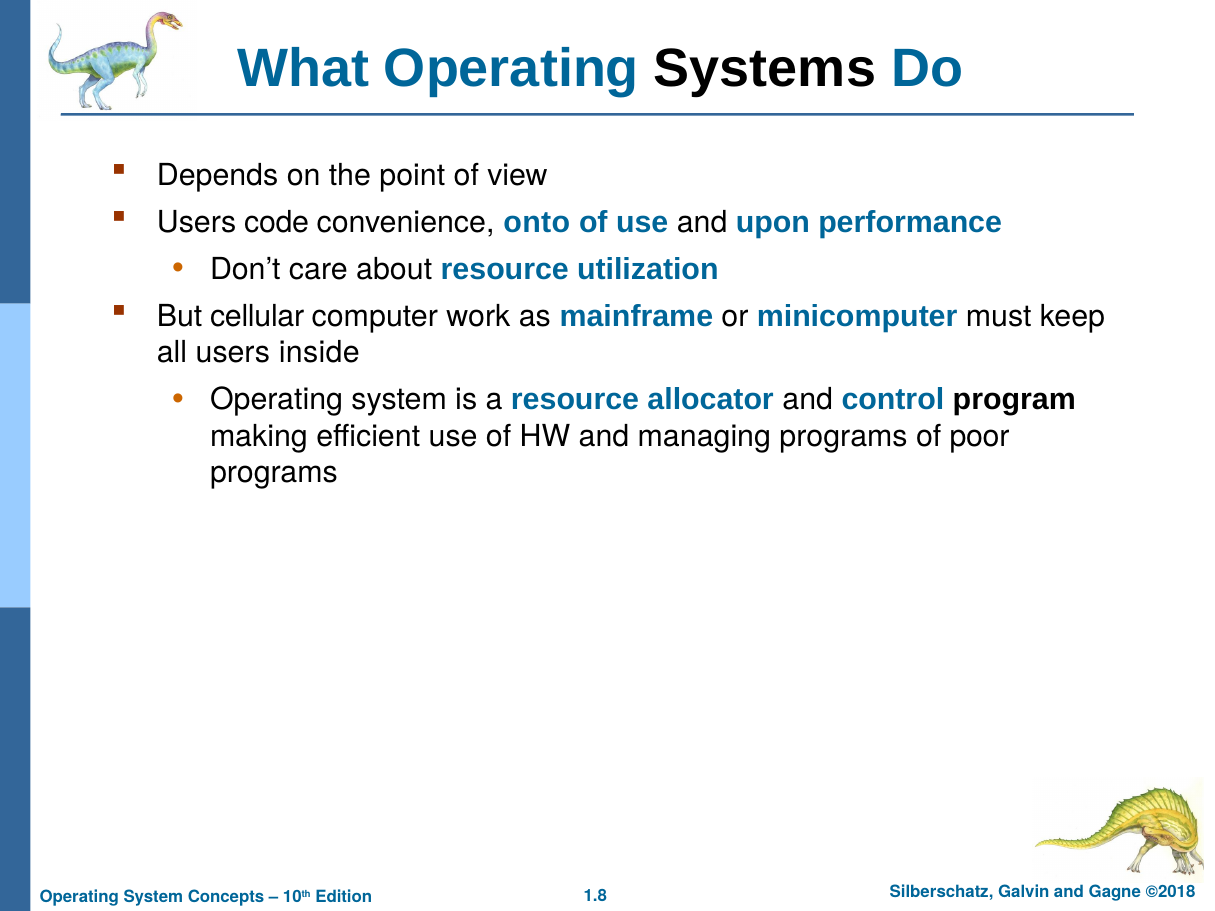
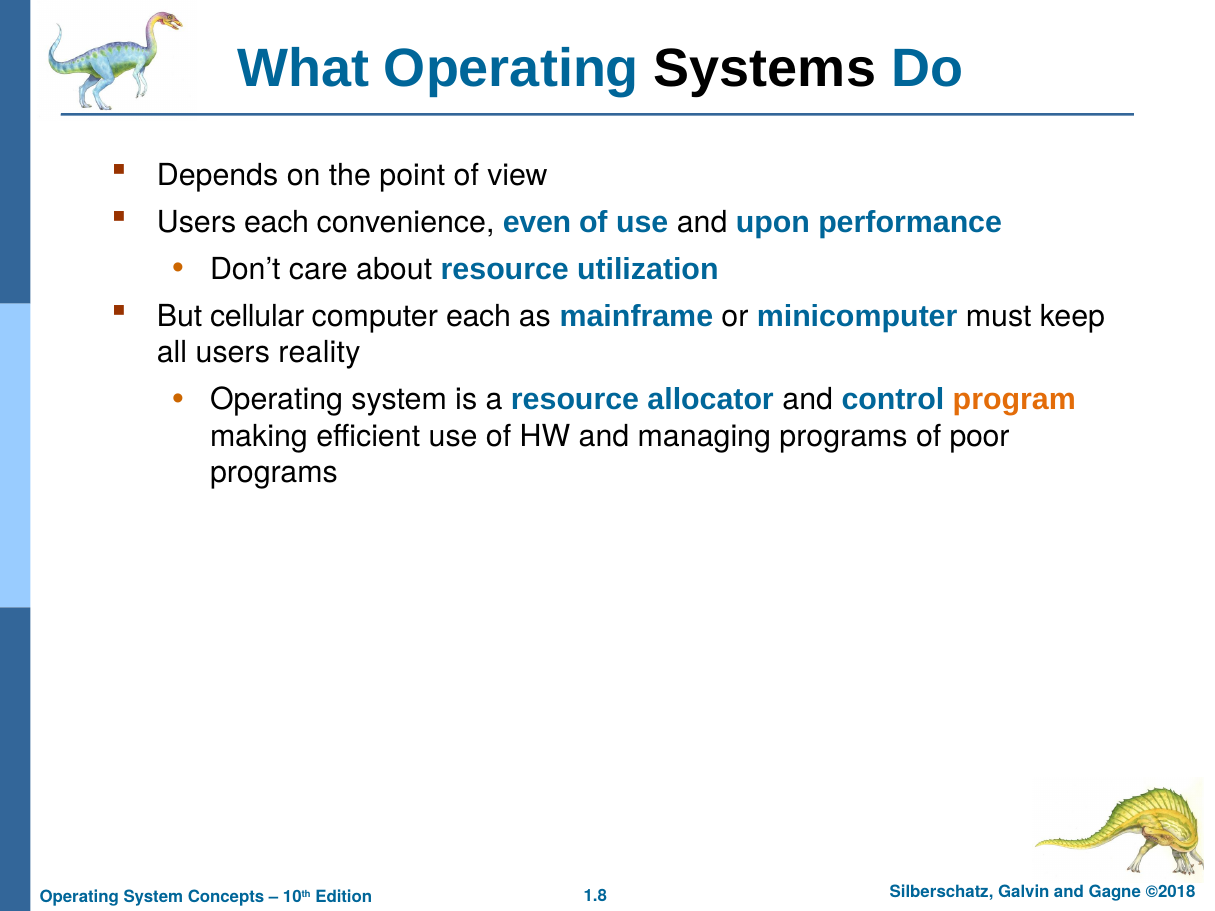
Users code: code -> each (277, 222)
onto: onto -> even (537, 222)
computer work: work -> each (479, 317)
inside: inside -> reality (319, 353)
program colour: black -> orange (1014, 400)
